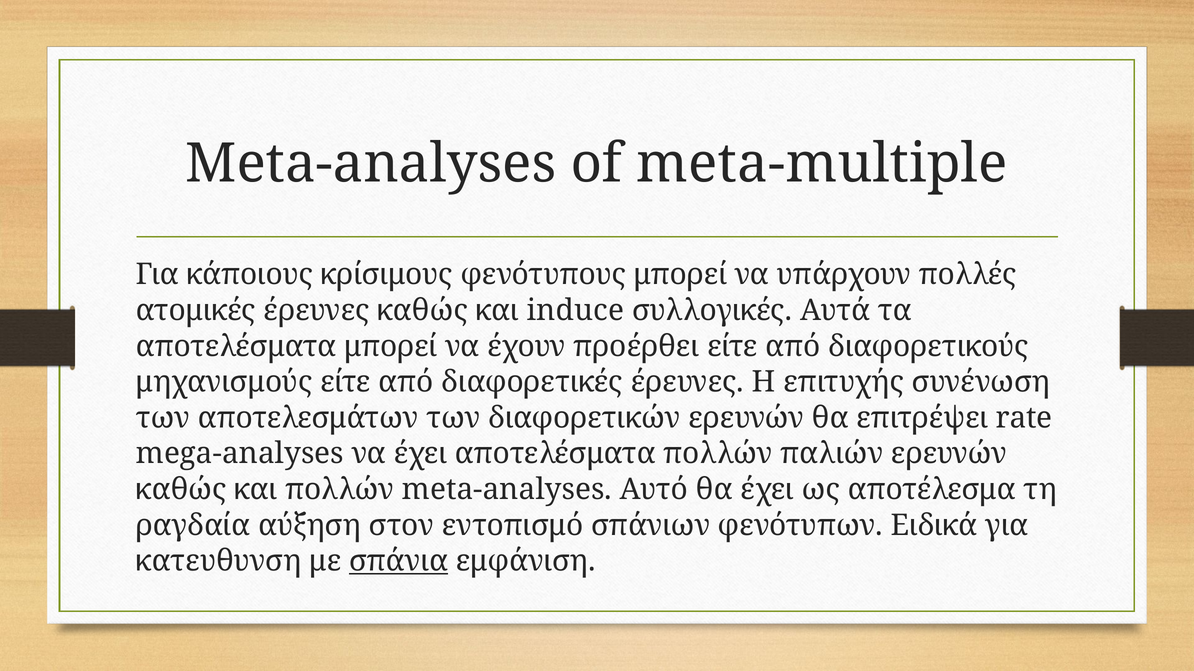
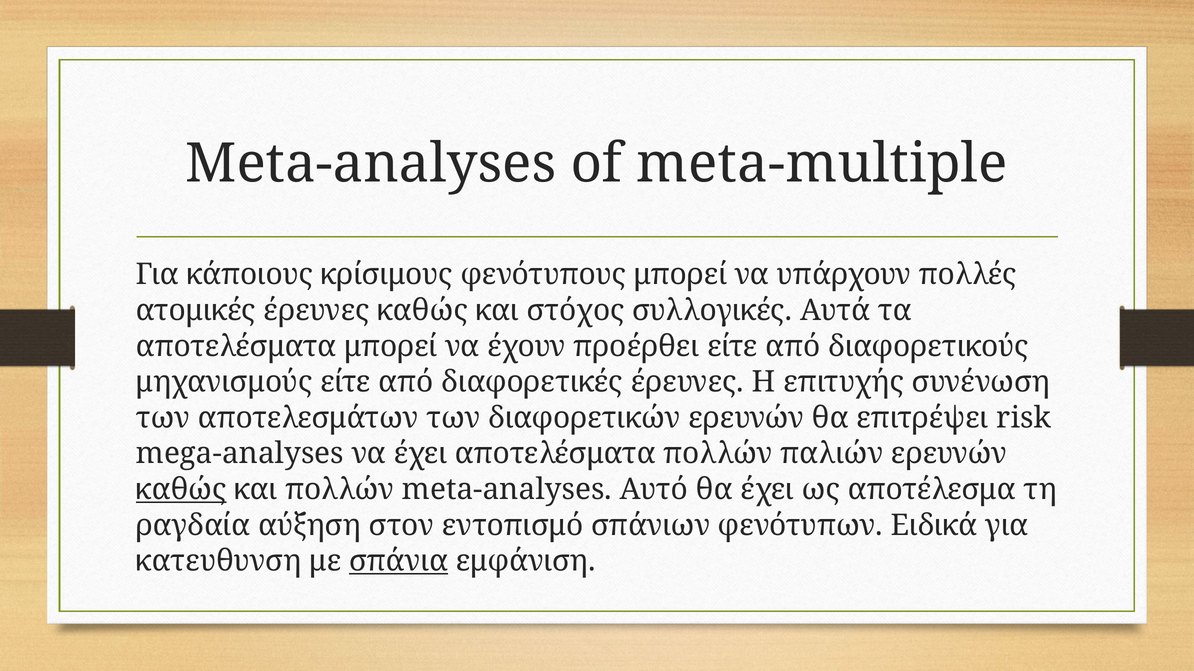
induce: induce -> στόχος (576, 311)
rate: rate -> risk (1024, 418)
καθώς underline: none -> present (181, 490)
